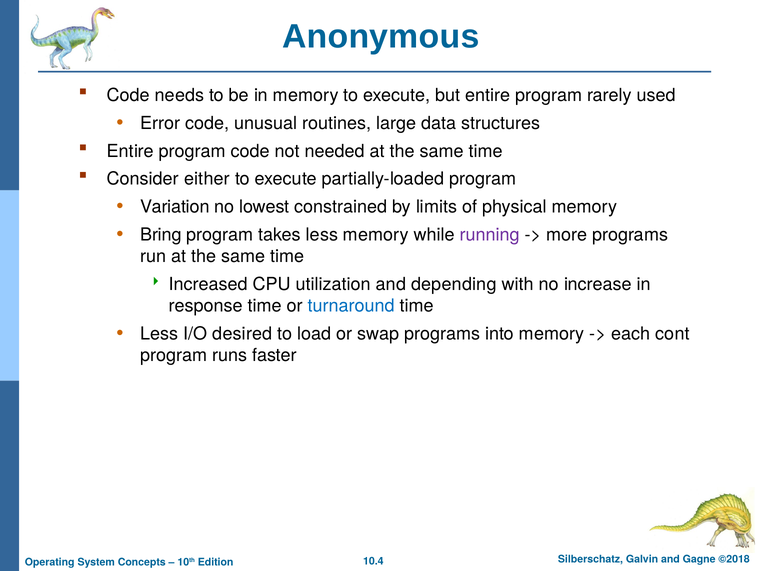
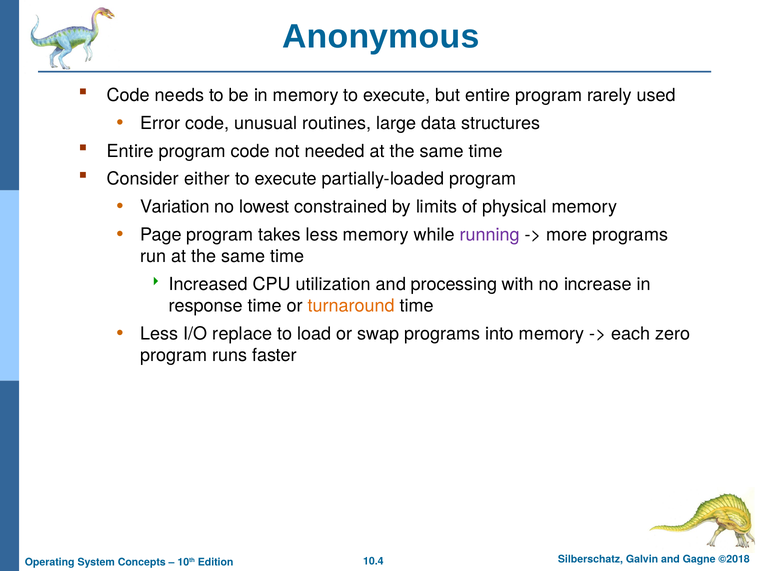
Bring: Bring -> Page (161, 235)
depending: depending -> processing (454, 284)
turnaround colour: blue -> orange (351, 306)
desired: desired -> replace (242, 334)
cont: cont -> zero (673, 334)
